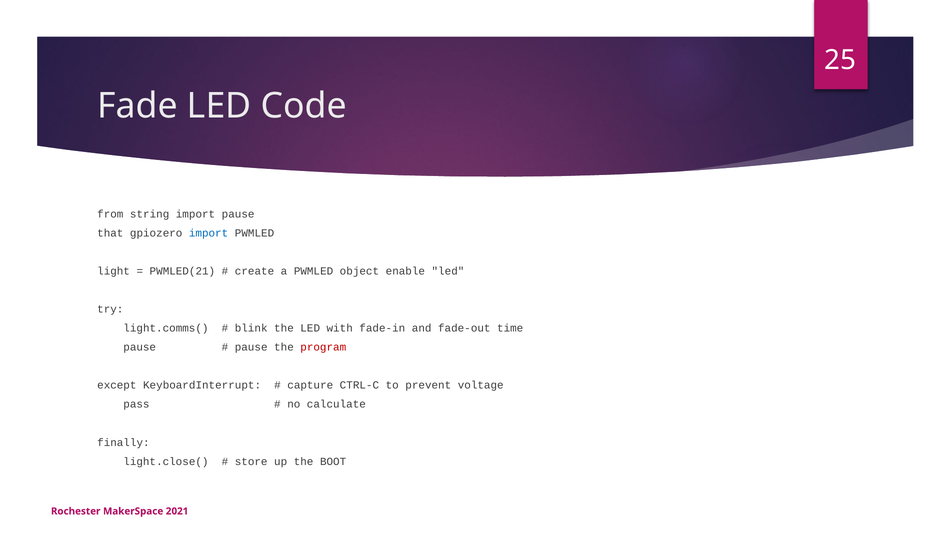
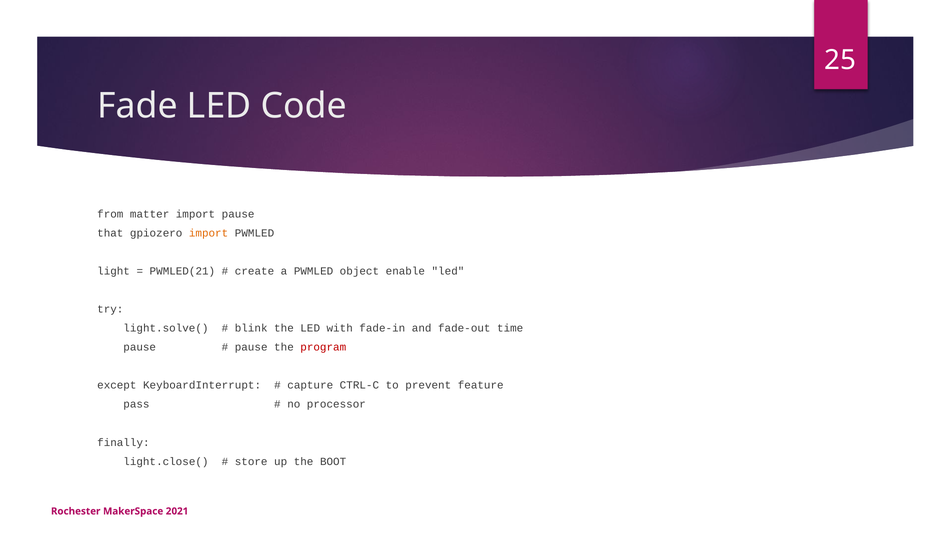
string: string -> matter (150, 214)
import colour: blue -> orange (209, 233)
light.comms(: light.comms( -> light.solve( (166, 328)
voltage: voltage -> feature (481, 385)
calculate: calculate -> processor (336, 404)
